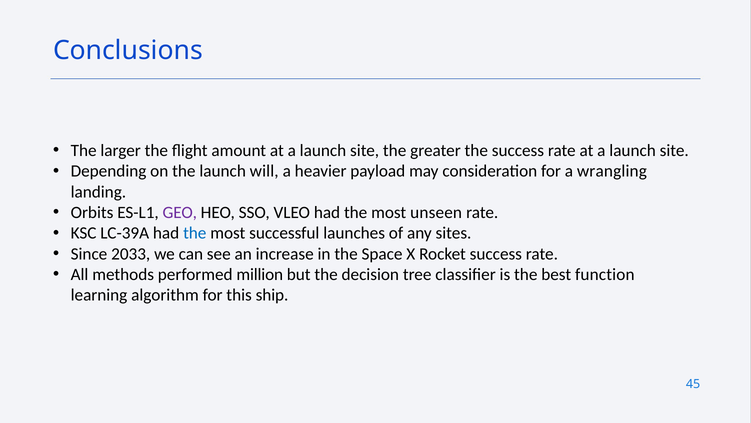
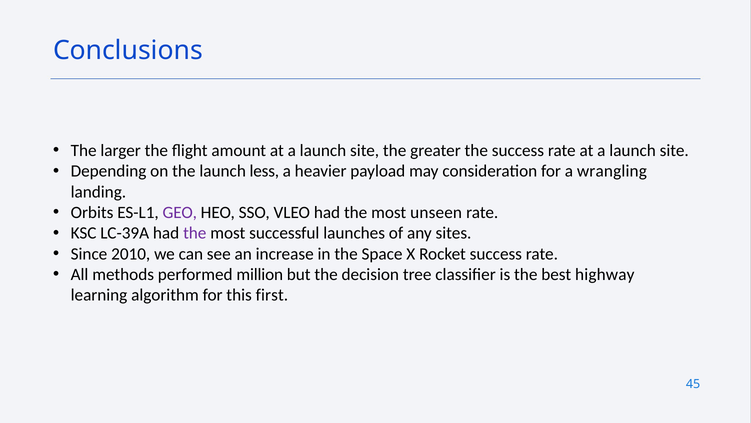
will: will -> less (264, 171)
the colour: blue -> purple (195, 233)
2033: 2033 -> 2010 (131, 254)
function: function -> highway (605, 274)
ship: ship -> first (272, 295)
